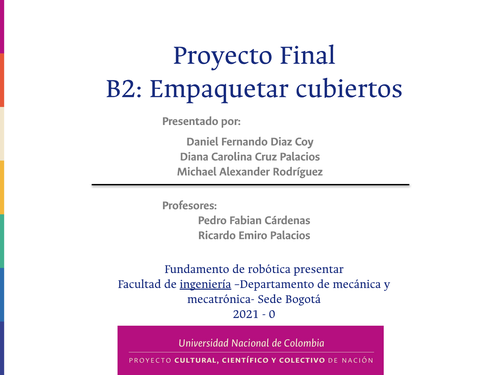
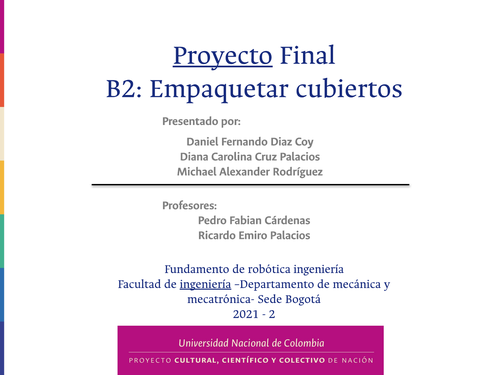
Proyecto underline: none -> present (223, 55)
robótica presentar: presentar -> ingeniería (319, 269)
0: 0 -> 2 (272, 314)
